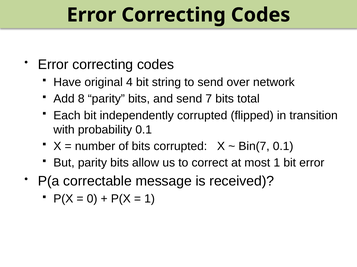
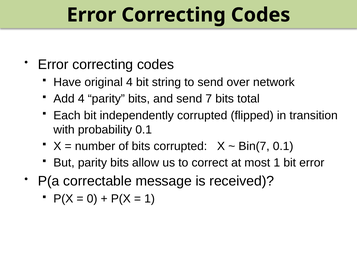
Add 8: 8 -> 4 (81, 99)
